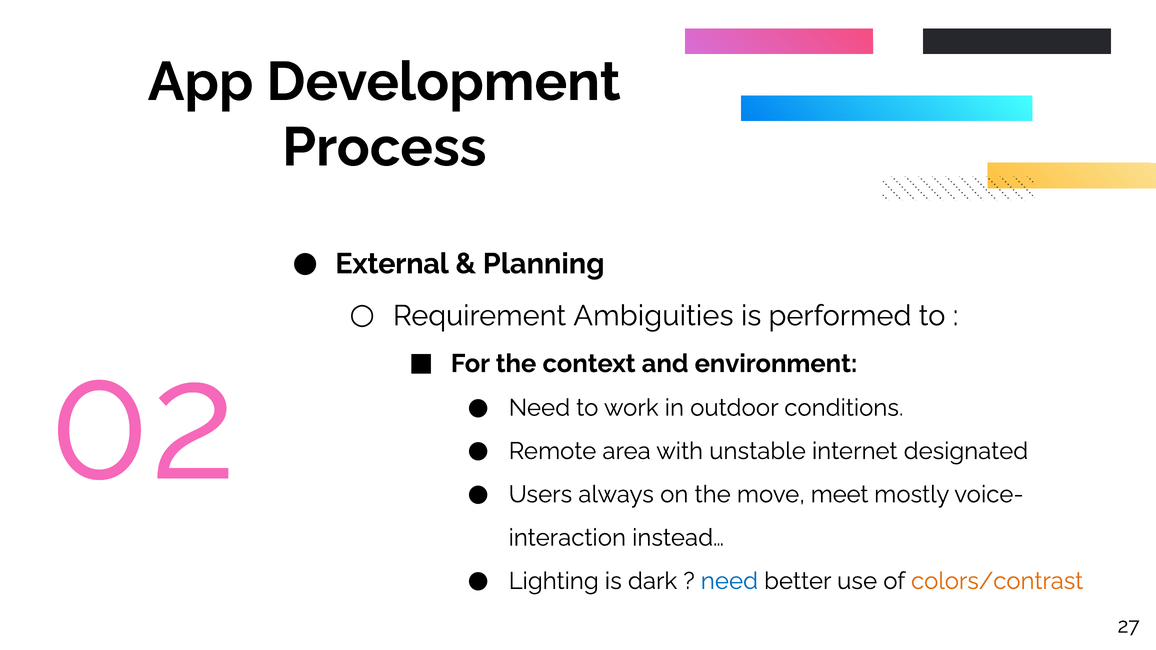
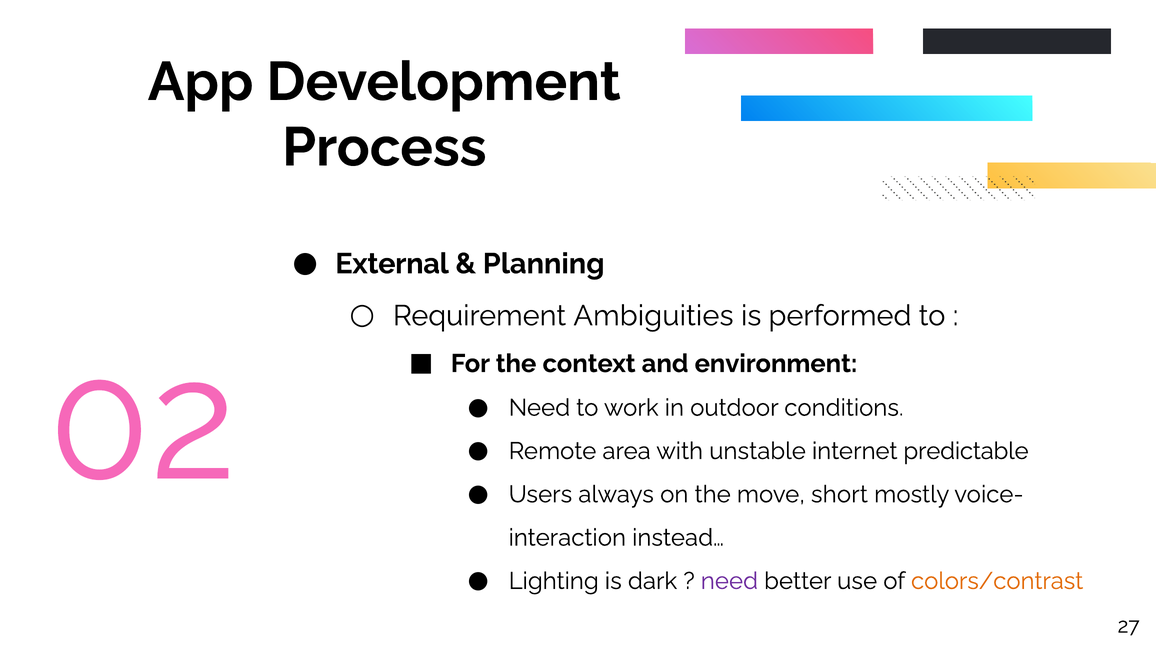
designated: designated -> predictable (966, 451)
meet: meet -> short (839, 495)
need colour: blue -> purple (729, 581)
